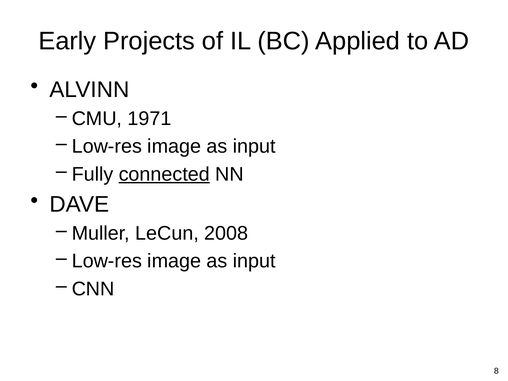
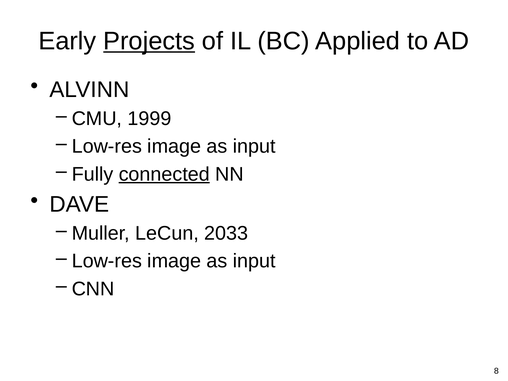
Projects underline: none -> present (149, 41)
1971: 1971 -> 1999 (150, 119)
2008: 2008 -> 2033 (226, 233)
